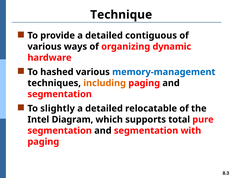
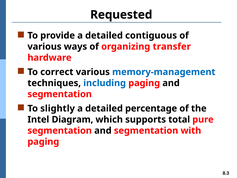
Technique: Technique -> Requested (121, 15)
dynamic: dynamic -> transfer (172, 47)
hashed: hashed -> correct (57, 72)
including colour: orange -> blue (105, 83)
relocatable: relocatable -> percentage (151, 108)
